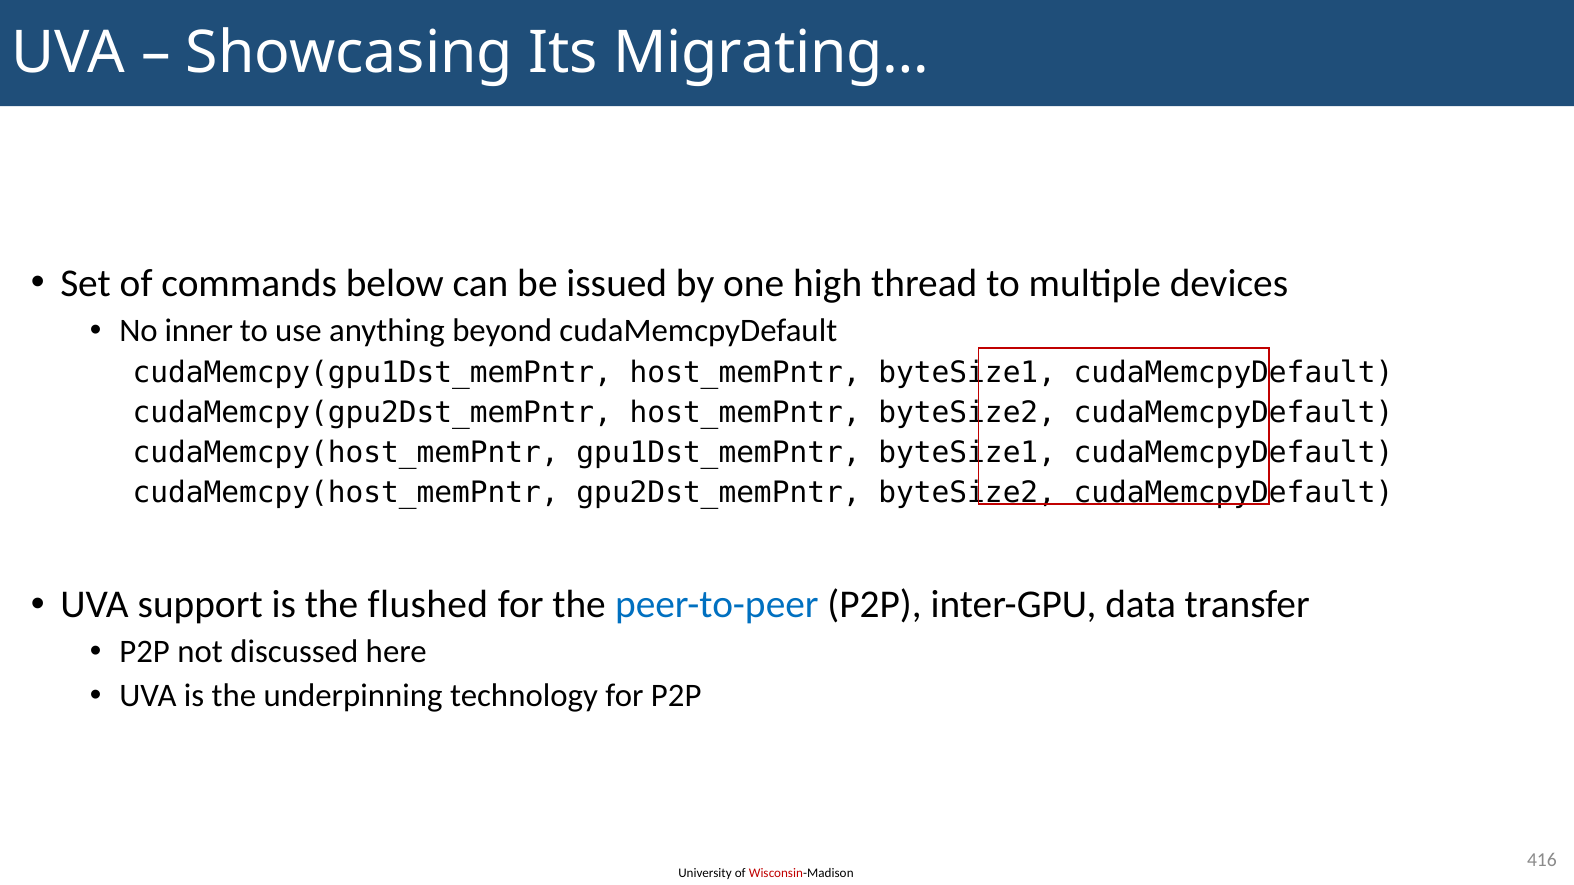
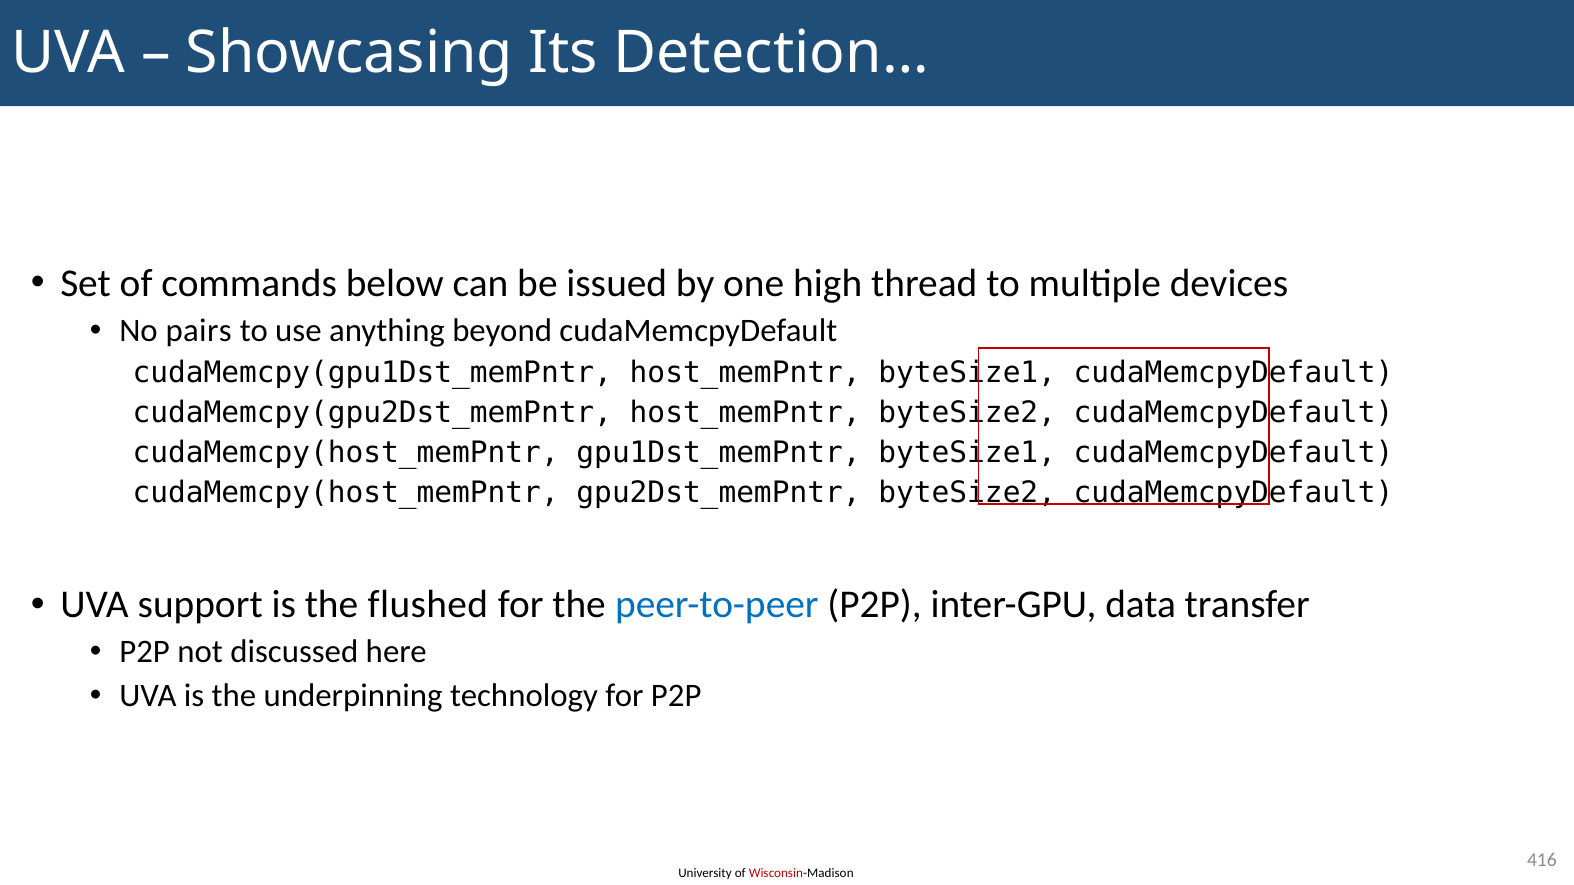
Migrating…: Migrating… -> Detection… (771, 53)
inner: inner -> pairs (199, 331)
